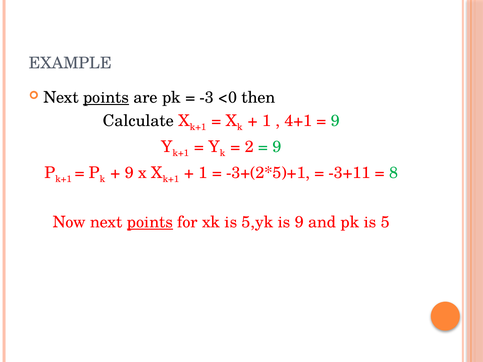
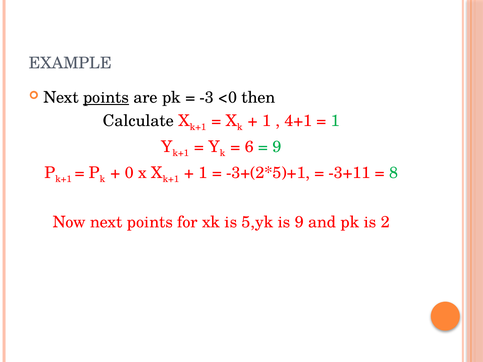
9: 9 -> 1 (335, 121)
2: 2 -> 6 (249, 147)
9: 9 -> 0 (129, 173)
points underline: present -> none (150, 222)
5: 5 -> 2 (385, 222)
